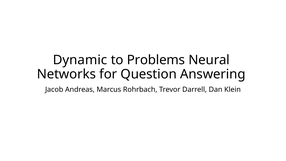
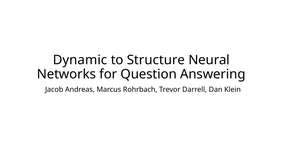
Problems: Problems -> Structure (156, 60)
